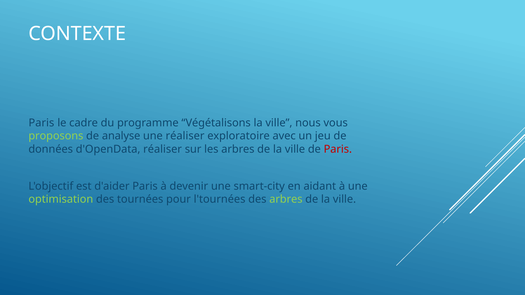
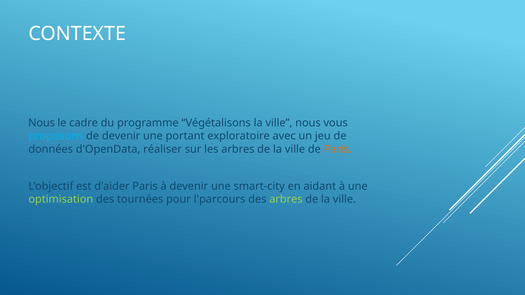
Paris: Paris -> Nous (42, 123)
proposons colour: light green -> light blue (56, 136)
de analyse: analyse -> devenir (121, 136)
une réaliser: réaliser -> portant (185, 136)
Paris colour: red -> orange (338, 149)
l'tournées: l'tournées -> l'parcours (220, 200)
